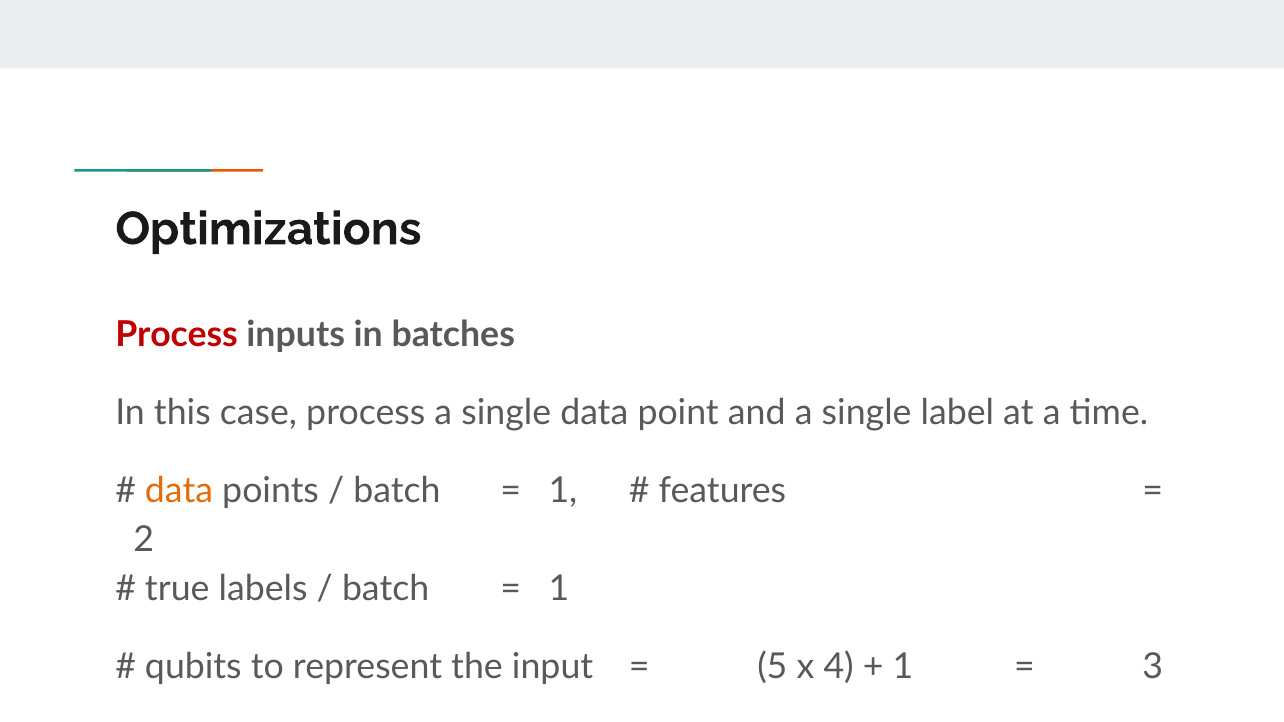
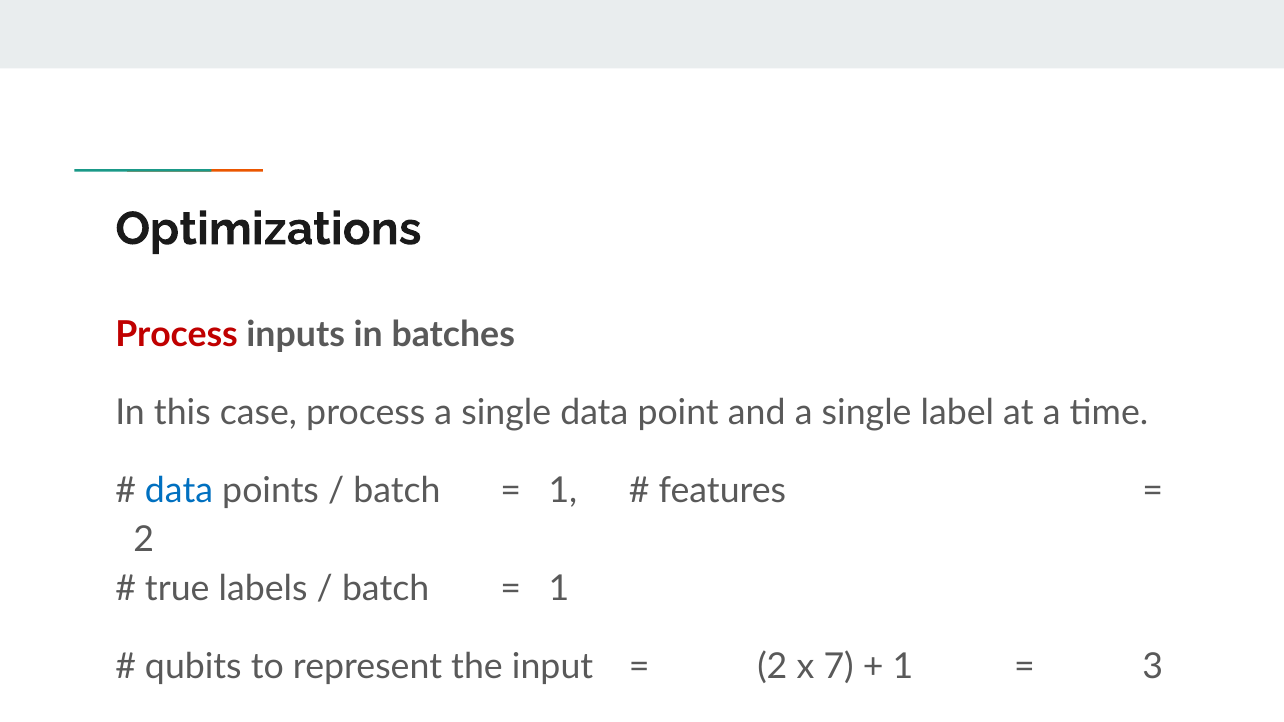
data colour: orange -> blue (179, 491)
5: 5 -> 2 (772, 667)
4: 4 -> 7 (839, 667)
